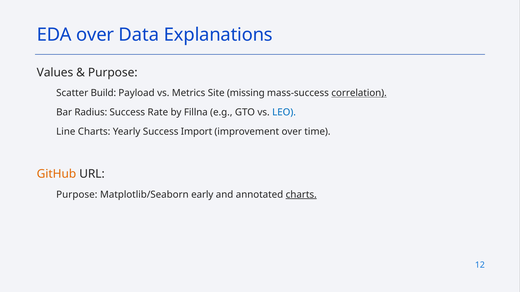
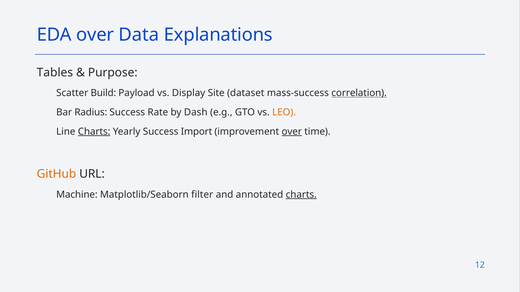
Values: Values -> Tables (55, 73)
Metrics: Metrics -> Display (189, 93)
missing: missing -> dataset (246, 93)
Fillna: Fillna -> Dash (196, 112)
LEO colour: blue -> orange (284, 112)
Charts underline: none -> present (94, 132)
over underline: none -> present (292, 132)
Purpose: Purpose -> Machine (77, 195)
early: early -> filter (202, 195)
